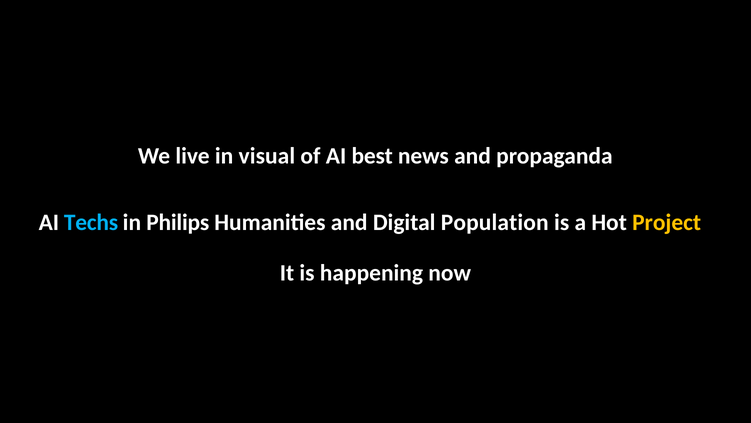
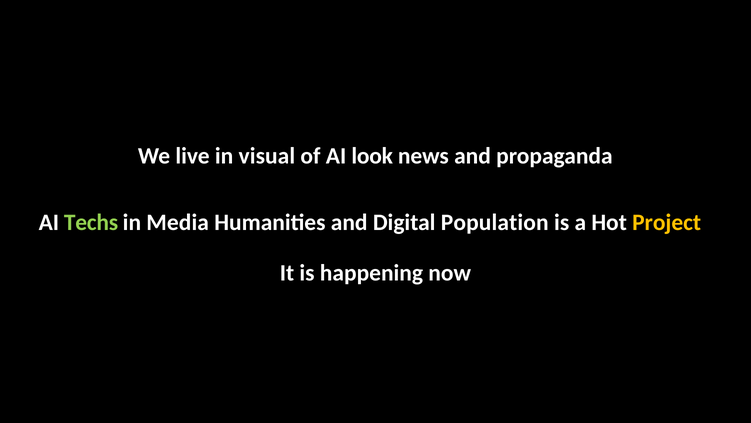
best: best -> look (372, 156)
Techs colour: light blue -> light green (91, 222)
Philips: Philips -> Media (178, 222)
